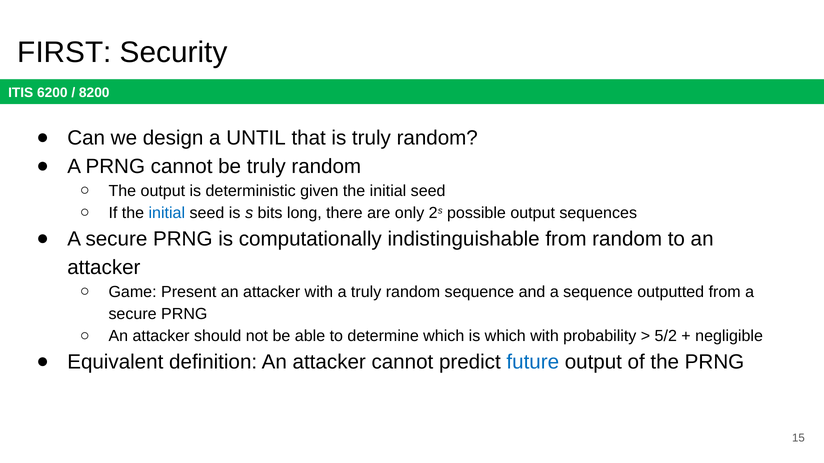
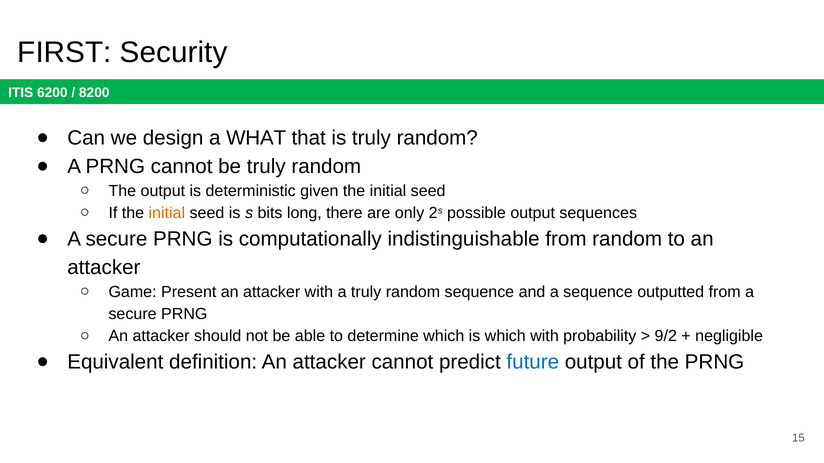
UNTIL: UNTIL -> WHAT (256, 138)
initial colour: blue -> orange (167, 213)
5/2: 5/2 -> 9/2 (666, 337)
